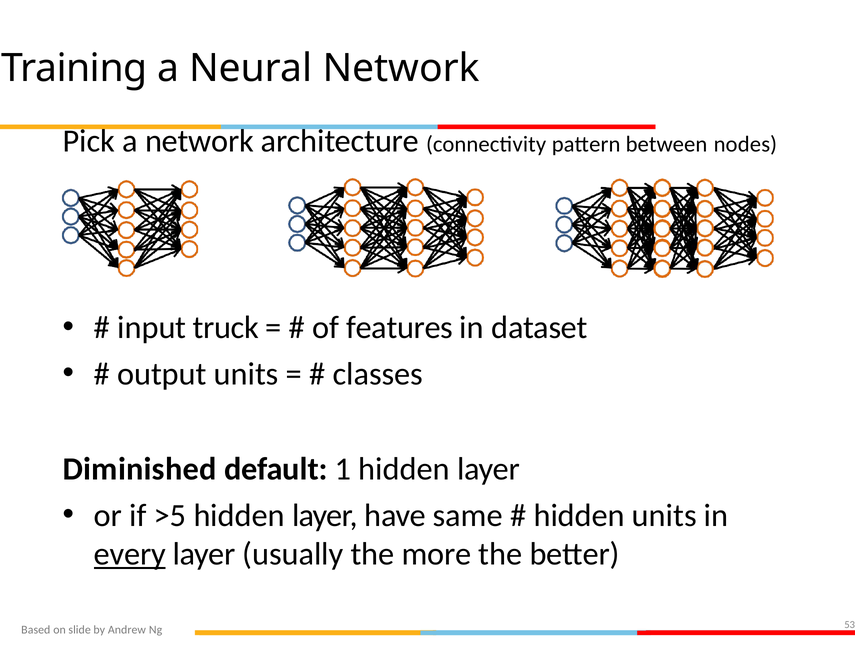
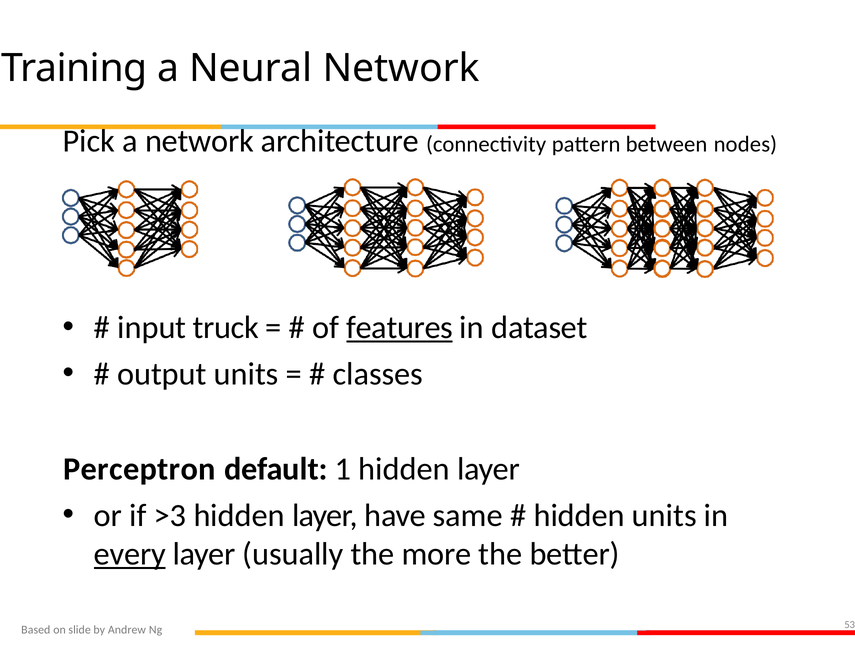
features underline: none -> present (400, 328)
Diminished: Diminished -> Perceptron (140, 470)
>5: >5 -> >3 (170, 516)
